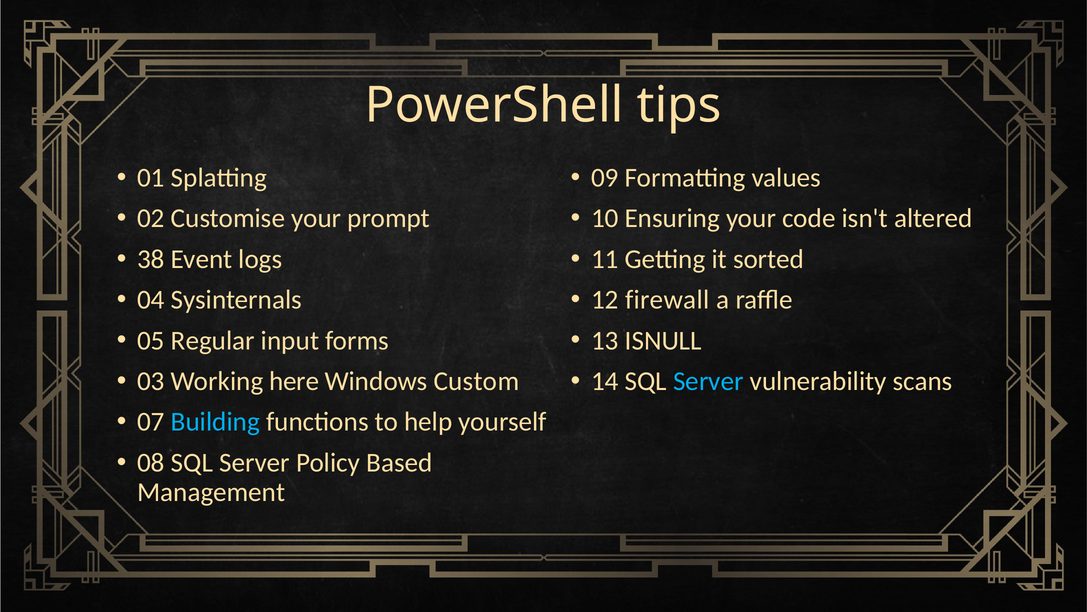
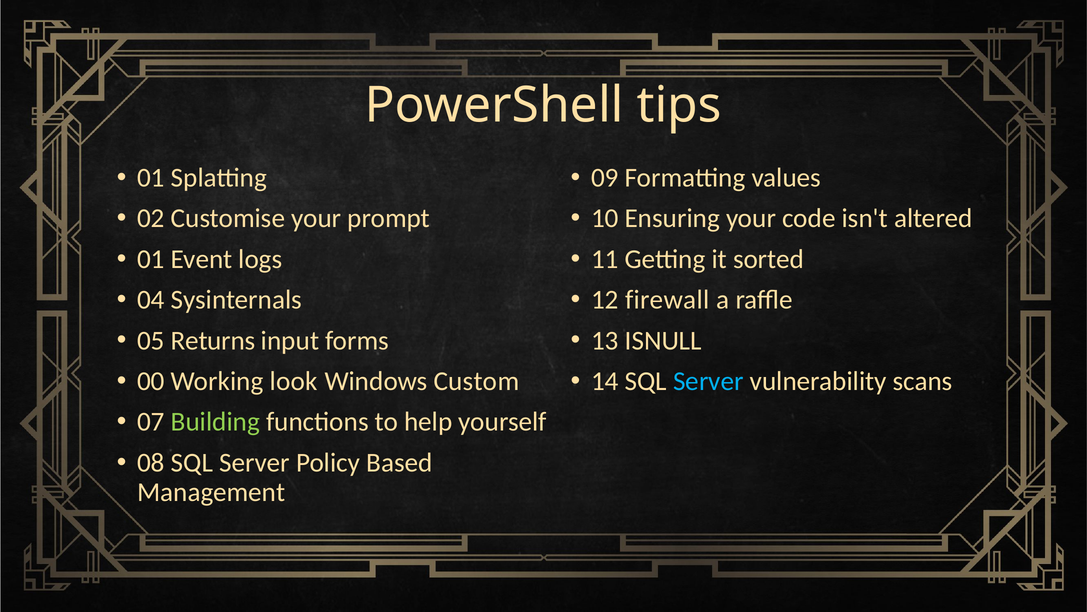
38: 38 -> 01 (151, 259)
Regular: Regular -> Returns (213, 340)
03: 03 -> 00 (151, 381)
here: here -> look (294, 381)
Building colour: light blue -> light green (215, 422)
